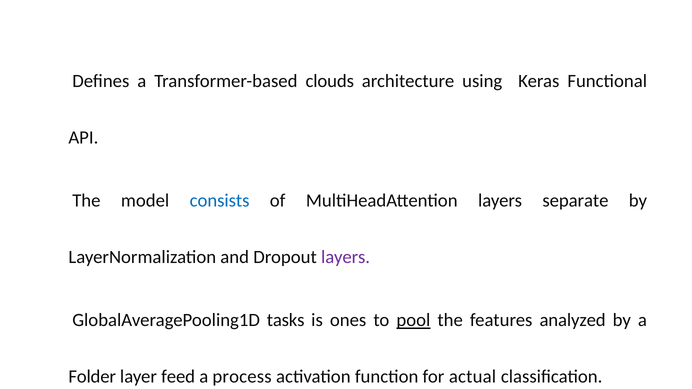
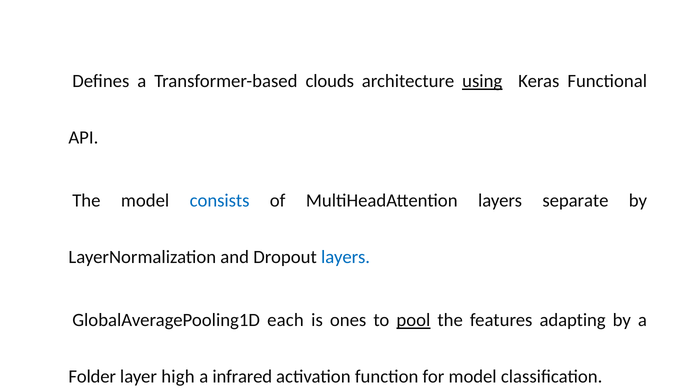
using underline: none -> present (482, 81)
layers colour: purple -> blue (346, 257)
tasks: tasks -> each (285, 320)
analyzed: analyzed -> adapting (573, 320)
feed: feed -> high (178, 377)
process: process -> infrared (242, 377)
for actual: actual -> model (473, 377)
